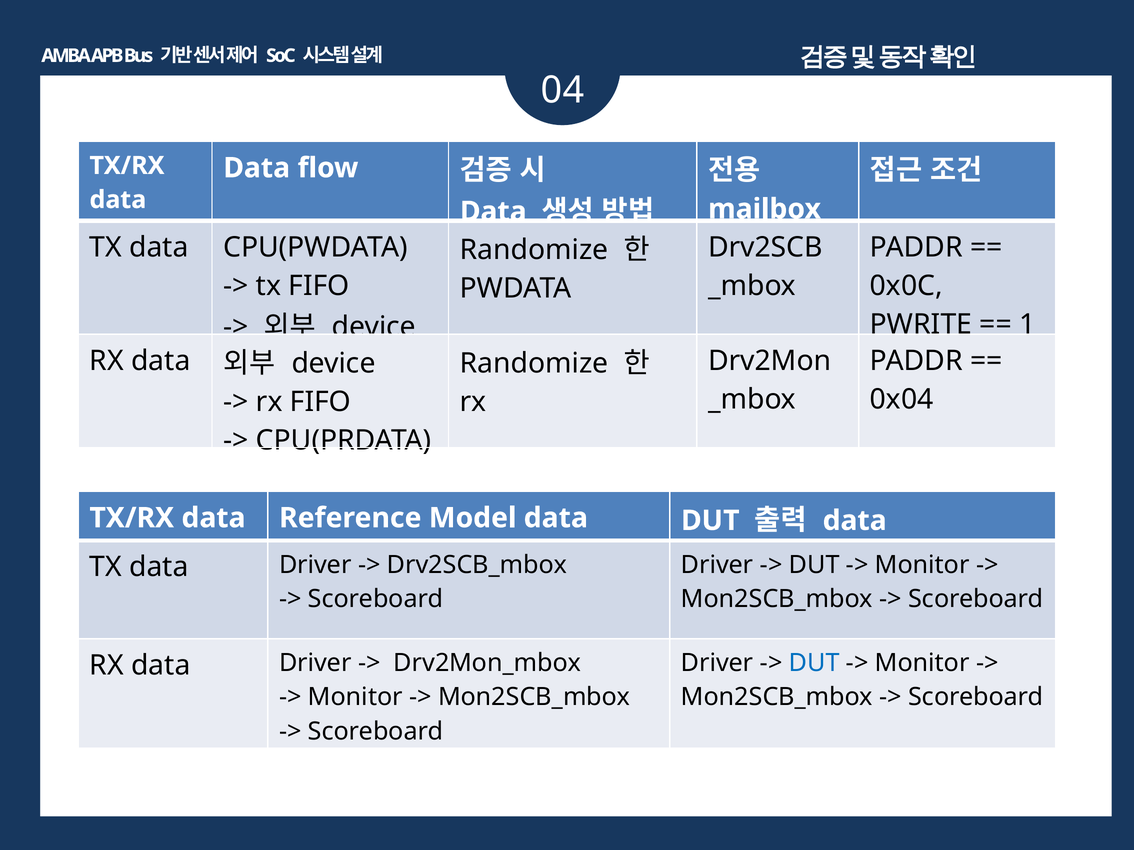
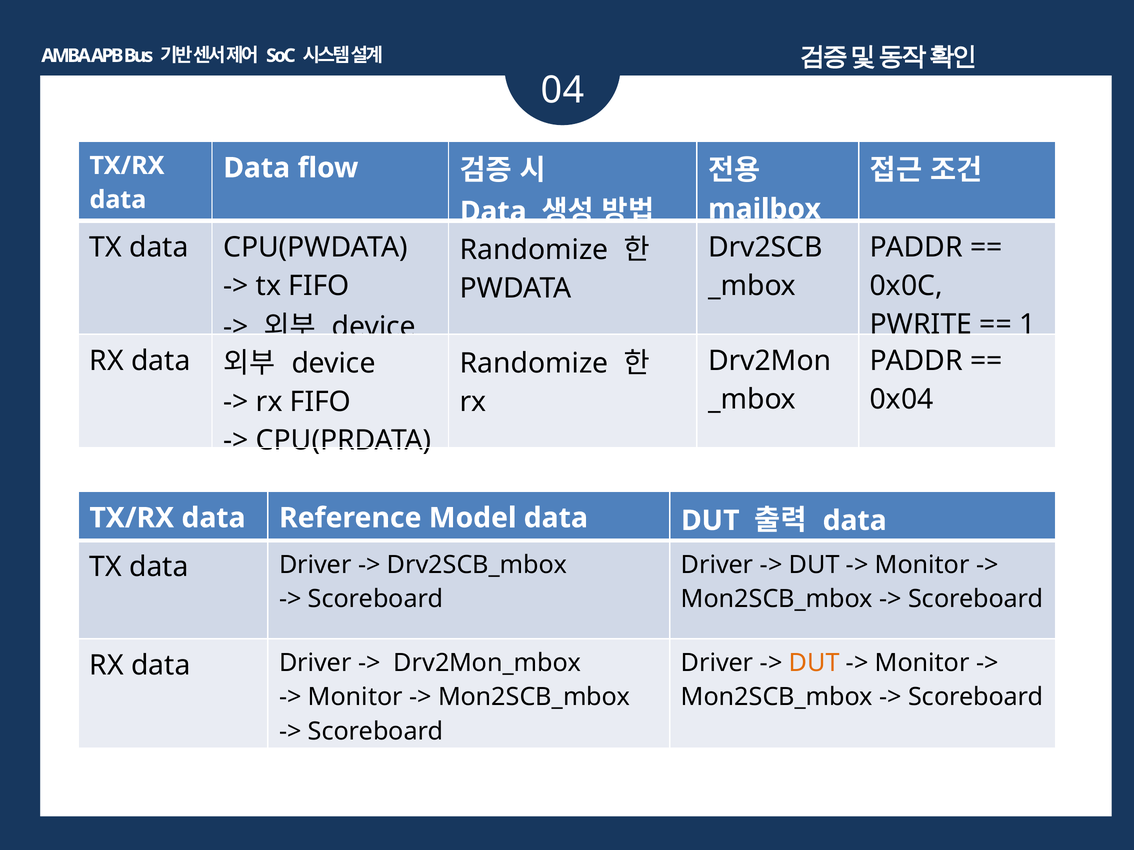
DUT colour: blue -> orange (814, 663)
